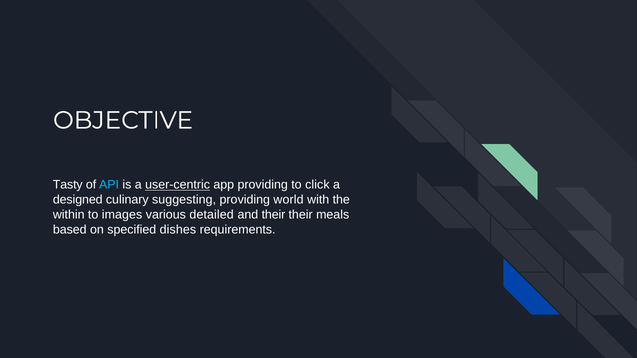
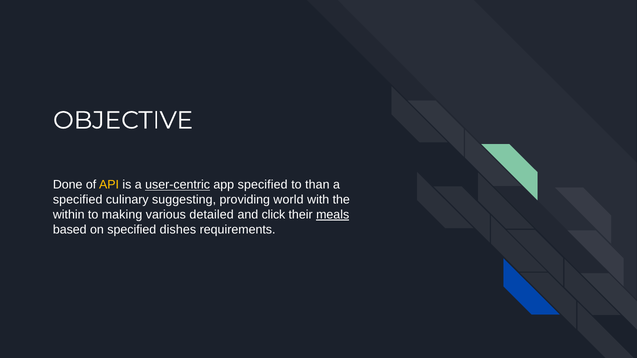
Tasty: Tasty -> Done (68, 185)
API colour: light blue -> yellow (109, 185)
app providing: providing -> specified (263, 185)
click: click -> than (317, 185)
designed: designed -> specified (78, 200)
images: images -> making (122, 215)
and their: their -> click (273, 215)
meals underline: none -> present (333, 215)
